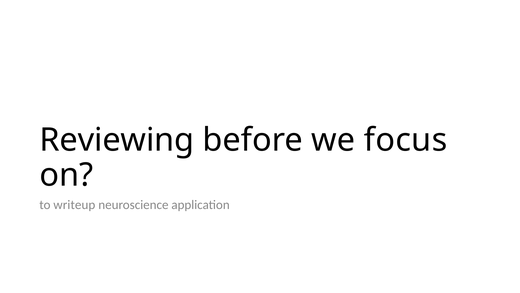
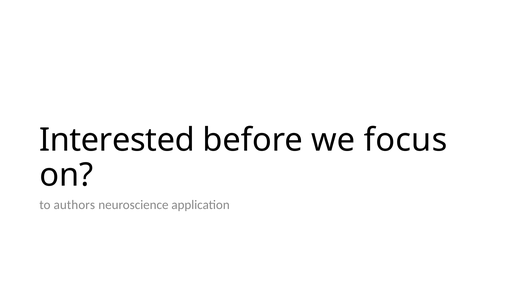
Reviewing: Reviewing -> Interested (117, 140)
writeup: writeup -> authors (74, 205)
